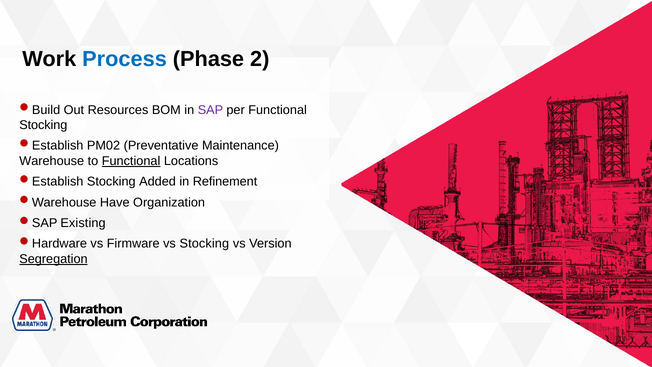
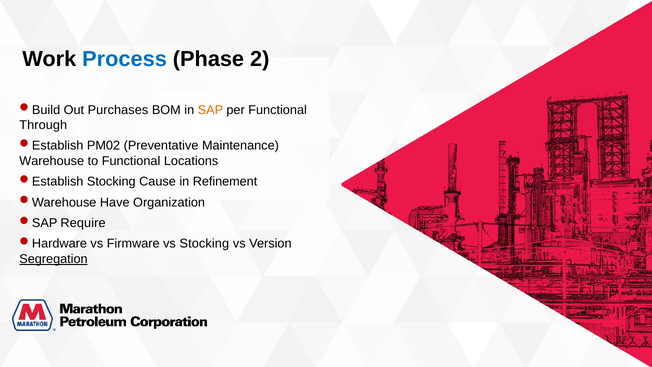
Resources: Resources -> Purchases (118, 110)
SAP colour: purple -> orange (210, 110)
Stocking: Stocking -> Through (43, 125)
Functional underline: present -> none (131, 161)
Added: Added -> Cause (158, 182)
Existing: Existing -> Require (83, 223)
